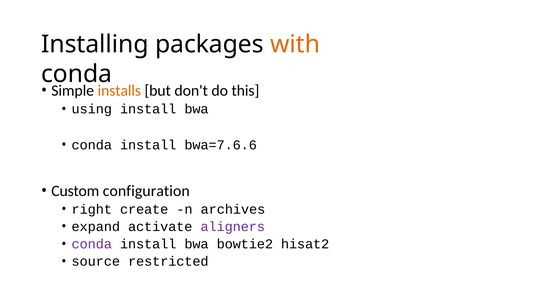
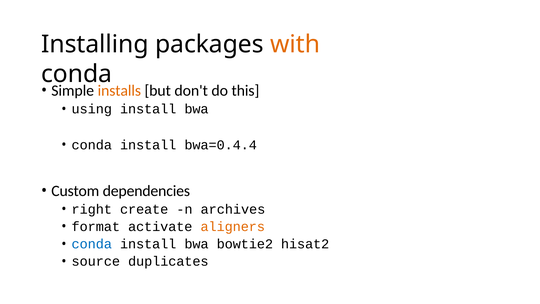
bwa=7.6.6: bwa=7.6.6 -> bwa=0.4.4 (221, 145)
configuration: configuration -> dependencies (146, 191)
expand: expand -> format (96, 226)
aligners colour: purple -> orange (233, 226)
conda colour: purple -> blue (92, 244)
restricted: restricted -> duplicates (168, 261)
